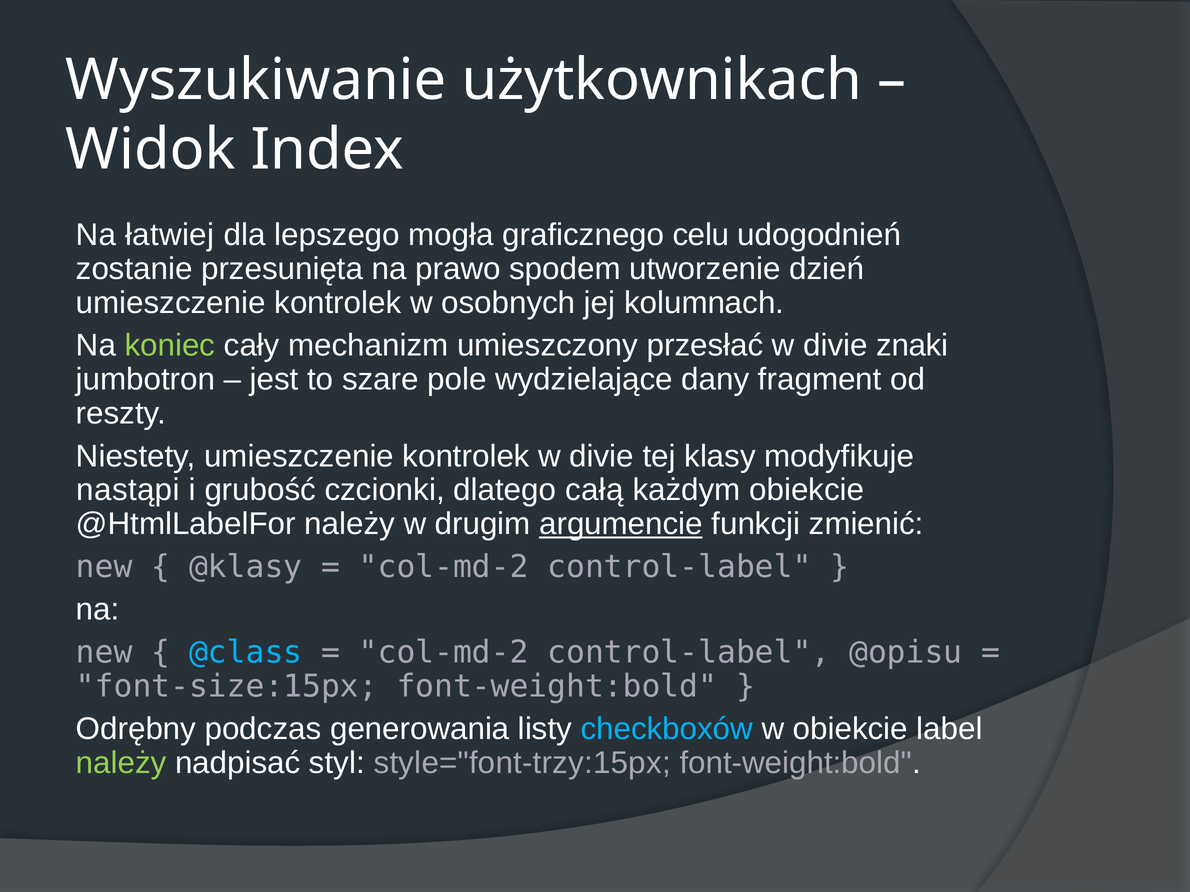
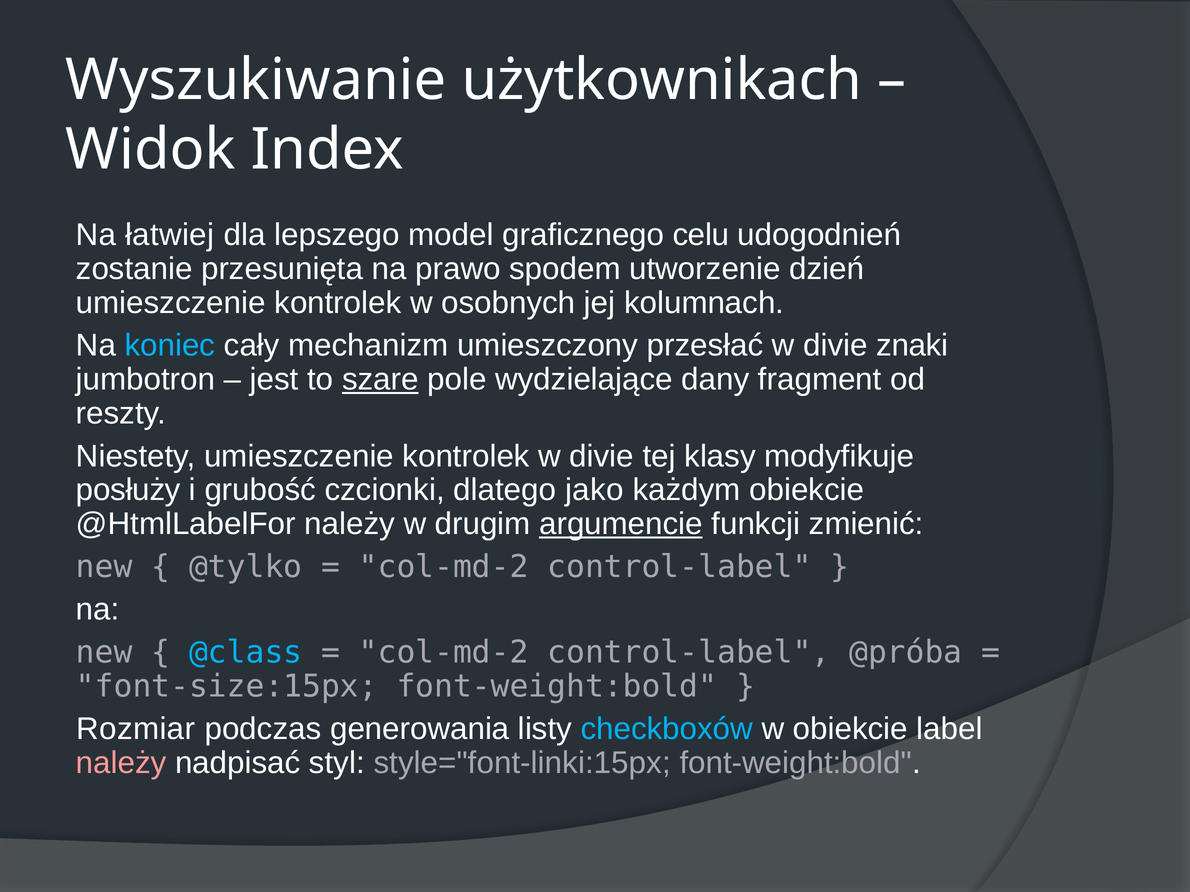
mogła: mogła -> model (451, 235)
koniec colour: light green -> light blue (170, 346)
szare underline: none -> present (380, 380)
nastąpi: nastąpi -> posłuży (128, 490)
całą: całą -> jako (594, 490)
@klasy: @klasy -> @tylko (246, 567)
@opisu: @opisu -> @próba (906, 653)
Odrębny: Odrębny -> Rozmiar (136, 730)
należy colour: light green -> pink (121, 763)
style="font-trzy:15px: style="font-trzy:15px -> style="font-linki:15px (522, 763)
